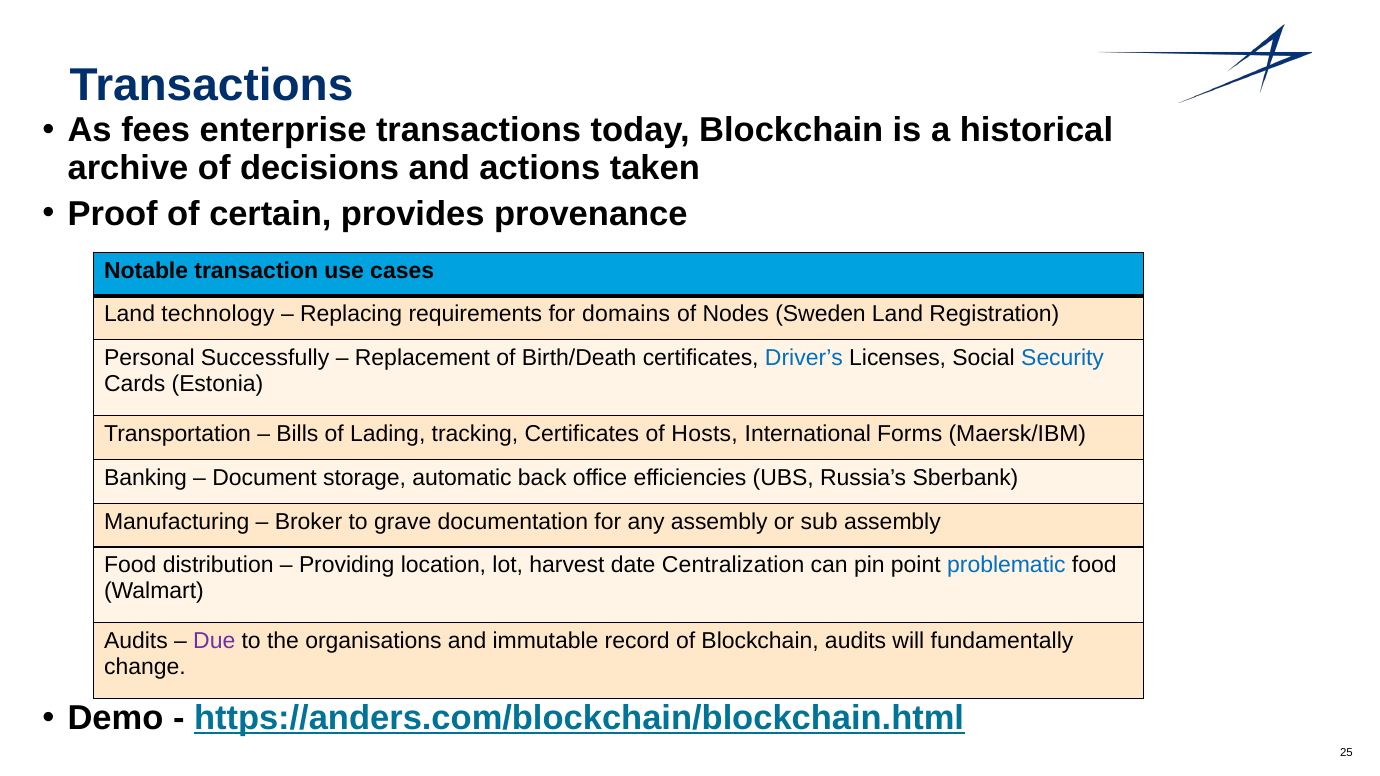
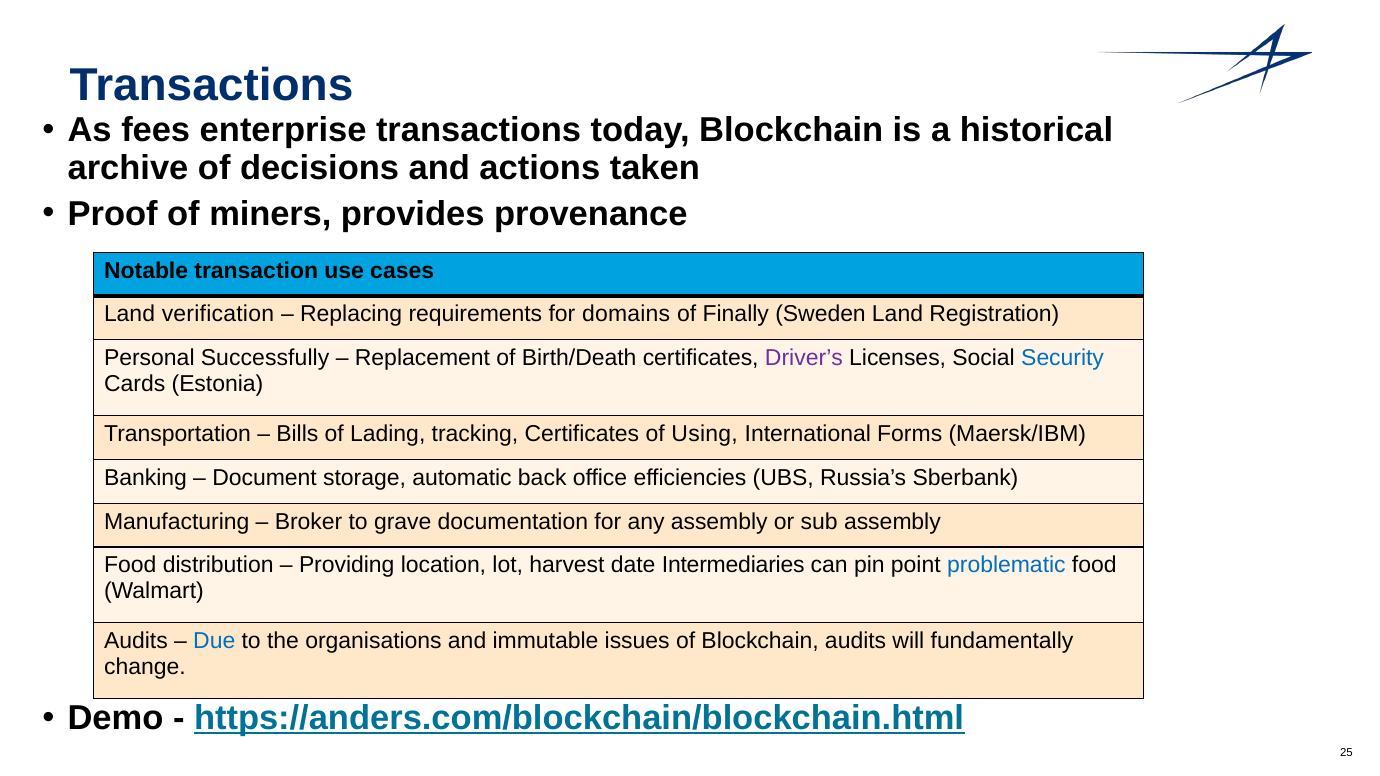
certain: certain -> miners (270, 214)
technology: technology -> verification (218, 314)
Nodes: Nodes -> Finally (736, 314)
Driver’s colour: blue -> purple (804, 358)
Hosts: Hosts -> Using (705, 434)
Centralization: Centralization -> Intermediaries (733, 565)
Due colour: purple -> blue (214, 641)
record: record -> issues (637, 641)
